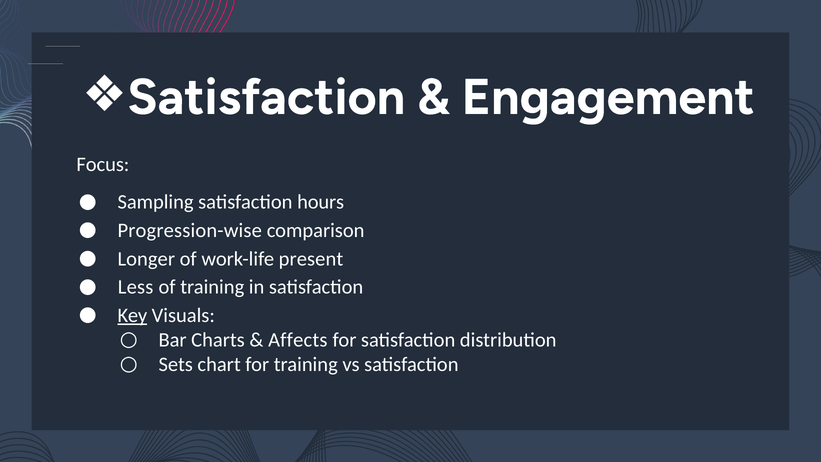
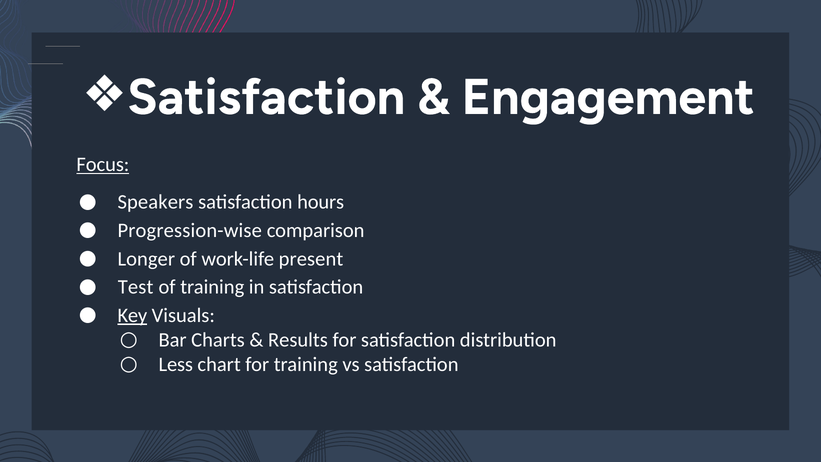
Focus underline: none -> present (103, 165)
Sampling: Sampling -> Speakers (155, 202)
Less: Less -> Test (136, 287)
Affects: Affects -> Results (298, 340)
Sets: Sets -> Less (176, 365)
